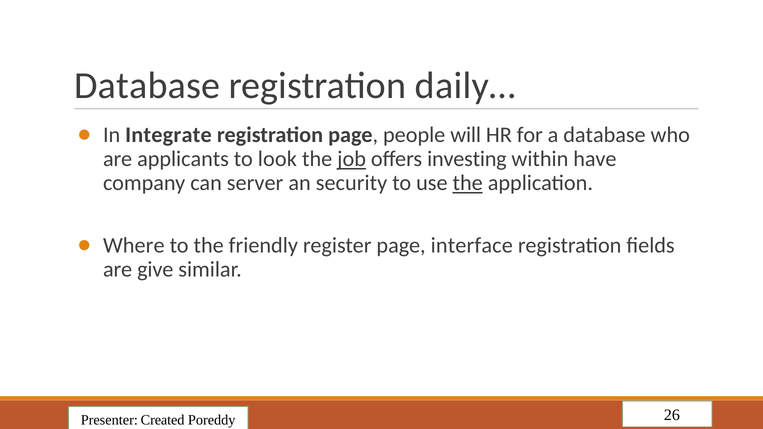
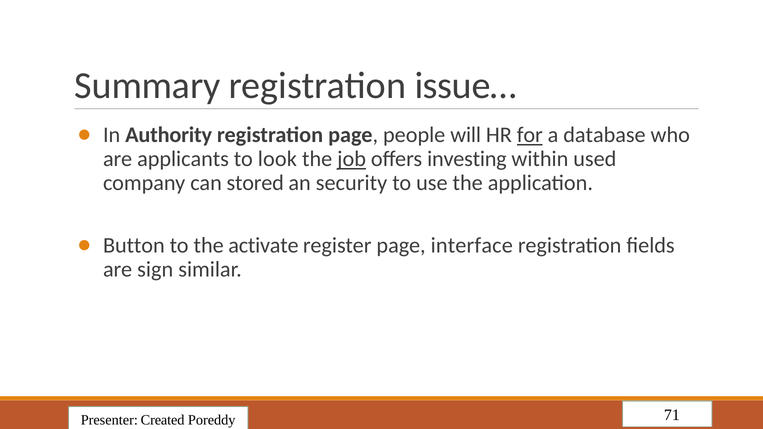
Database: Database -> Summary (147, 86)
daily…: daily… -> issue… (466, 86)
Integrate: Integrate -> Authority (169, 135)
for underline: none -> present (530, 135)
have: have -> used (595, 159)
server: server -> stored (255, 183)
the underline: present -> none (468, 183)
Where: Where -> Button (134, 246)
friendly: friendly -> activate (263, 246)
give: give -> sign (155, 270)
26: 26 -> 71 (672, 415)
